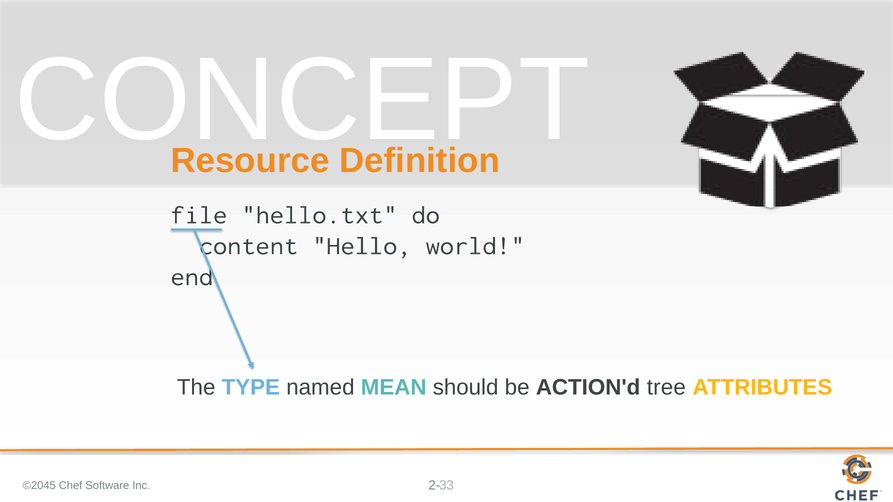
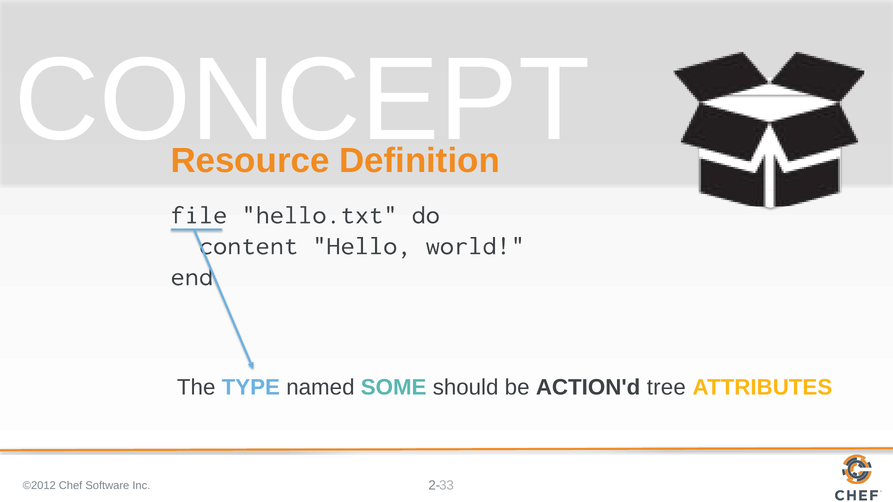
MEAN: MEAN -> SOME (394, 388)
©2045: ©2045 -> ©2012 (39, 486)
